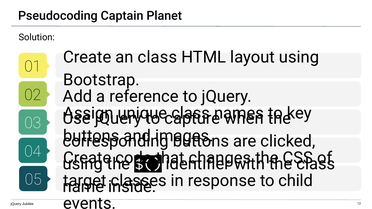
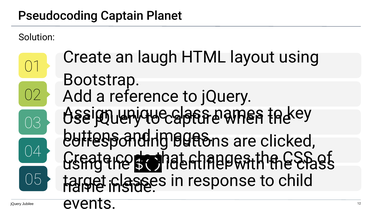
an class: class -> laugh (158, 57)
